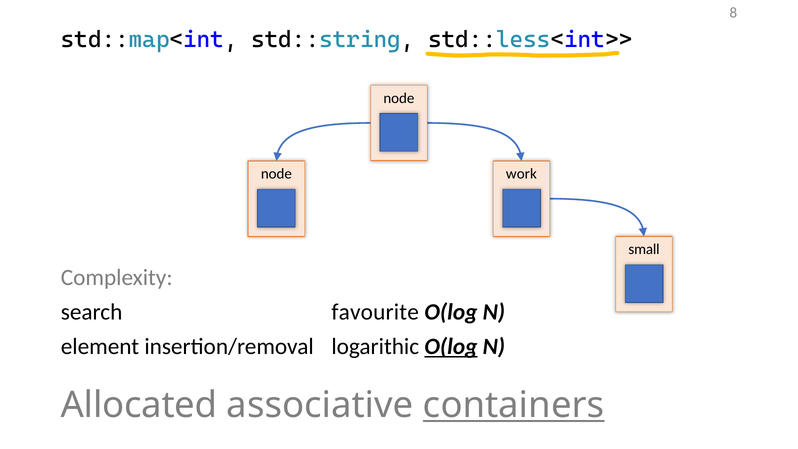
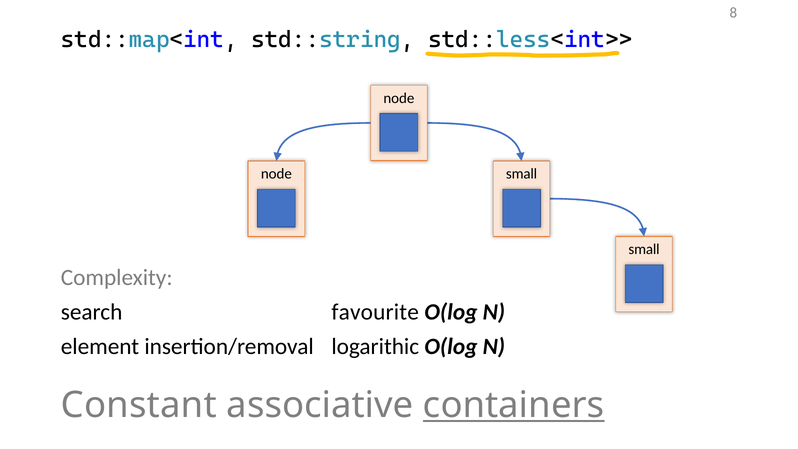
node work: work -> small (522, 174)
O(log underline: present -> none (451, 346)
Allocated: Allocated -> Constant (139, 405)
